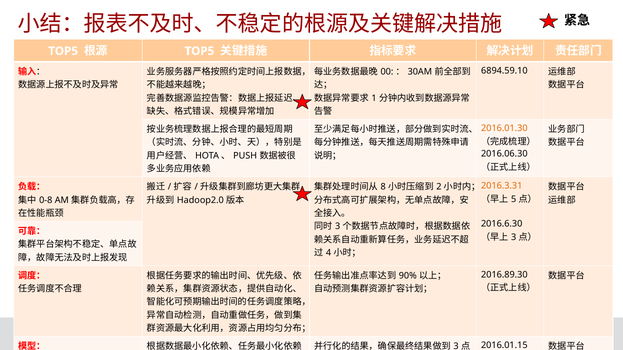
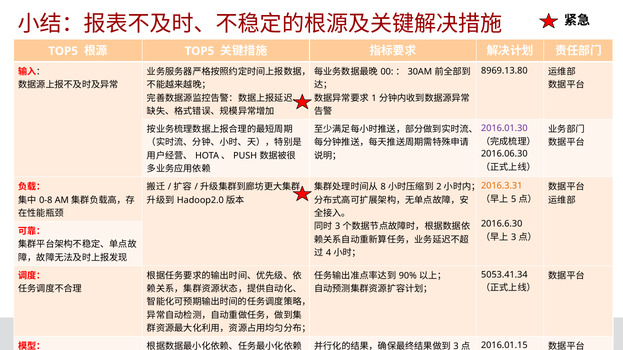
6894.59.10: 6894.59.10 -> 8969.13.80 (504, 71)
2016.01.30 colour: orange -> purple (504, 128)
2016.89.30: 2016.89.30 -> 5053.41.34 (504, 275)
